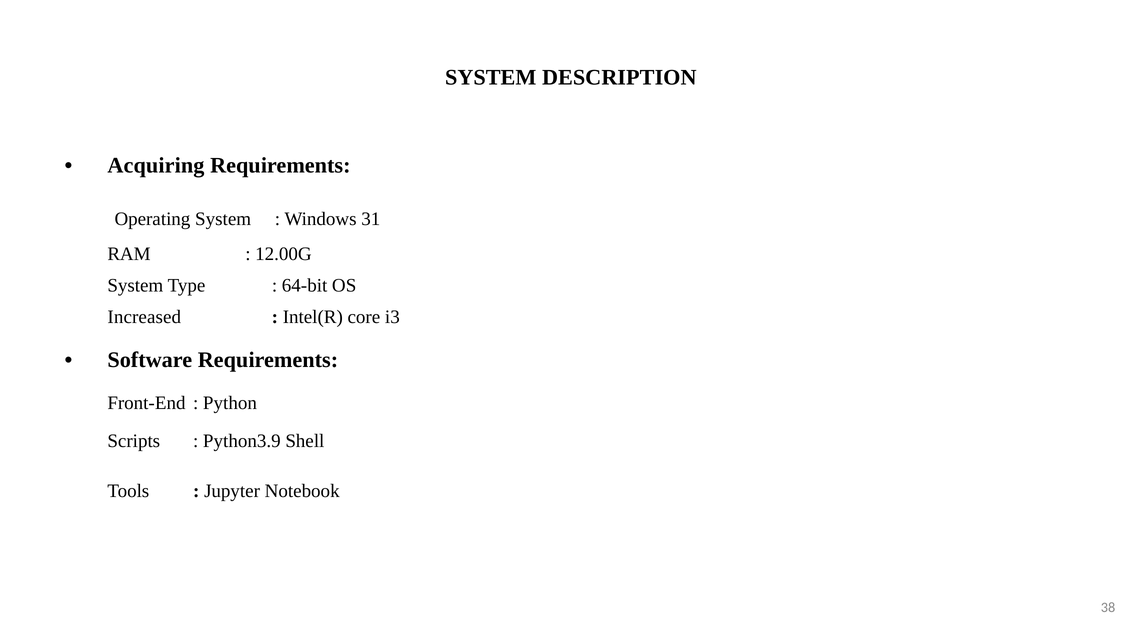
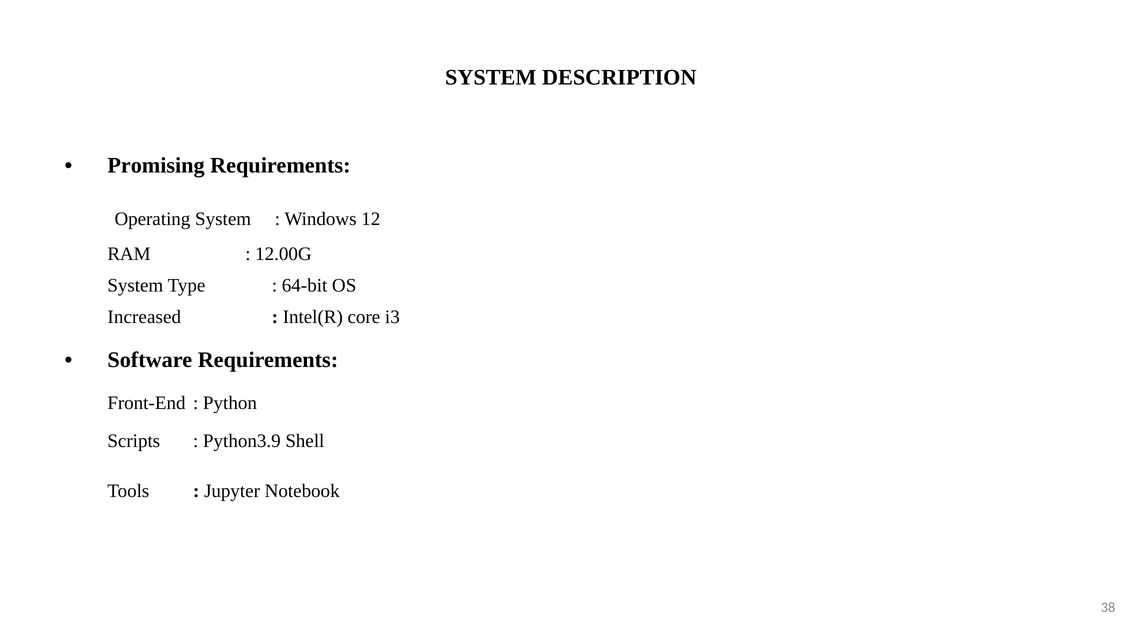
Acquiring: Acquiring -> Promising (156, 166)
31: 31 -> 12 (371, 219)
